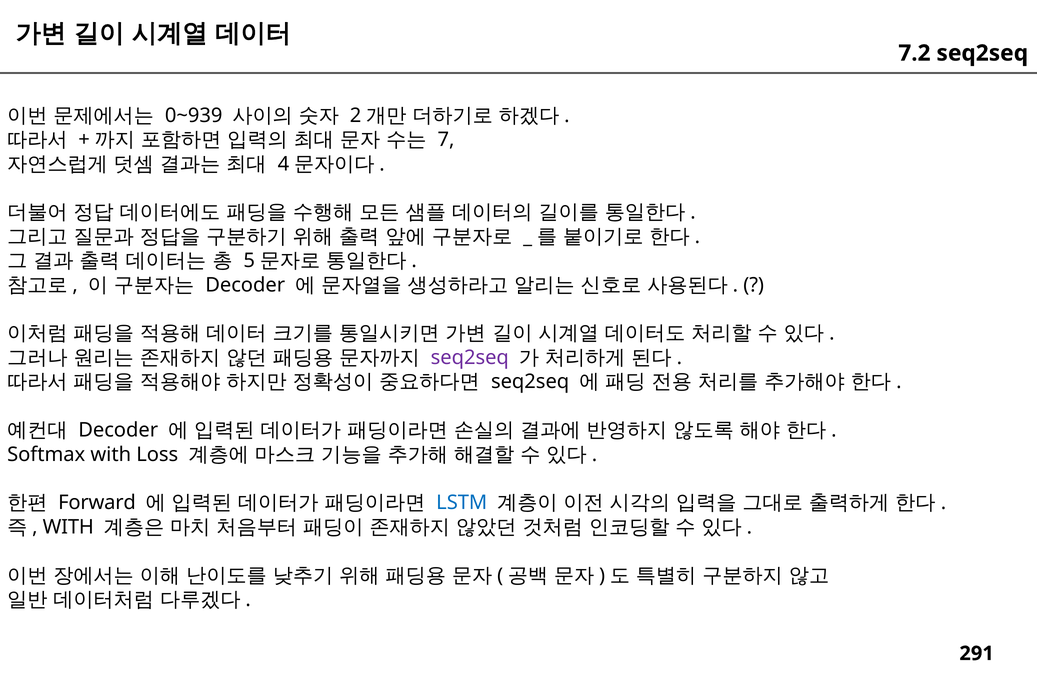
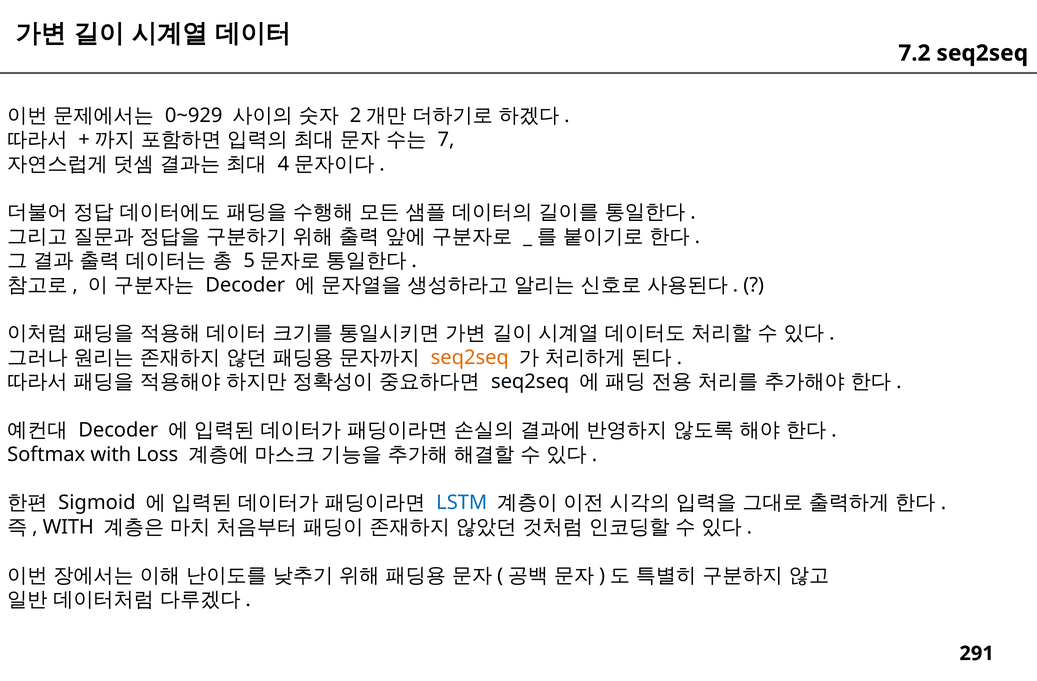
0~939: 0~939 -> 0~929 (194, 116)
seq2seq colour: purple -> orange (470, 358)
Forward: Forward -> Sigmoid (97, 503)
